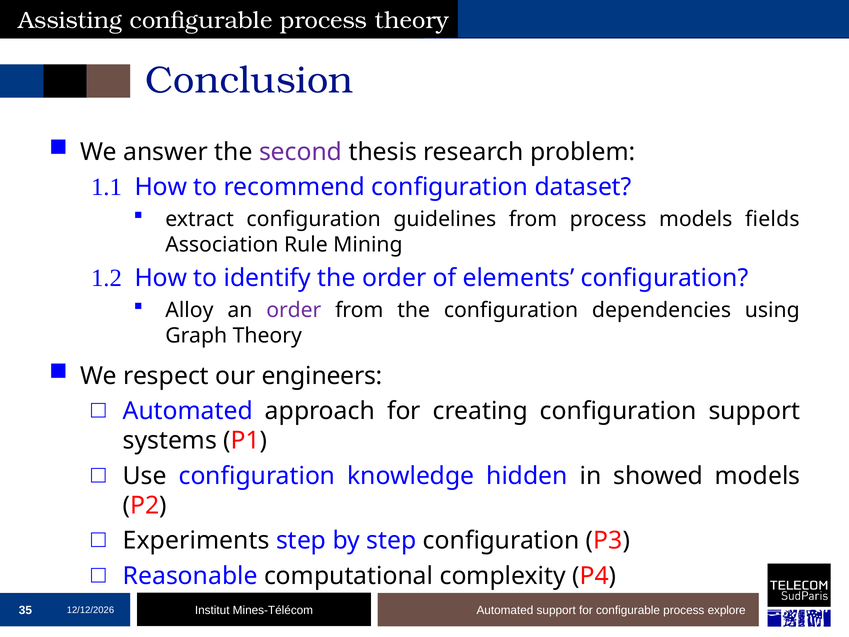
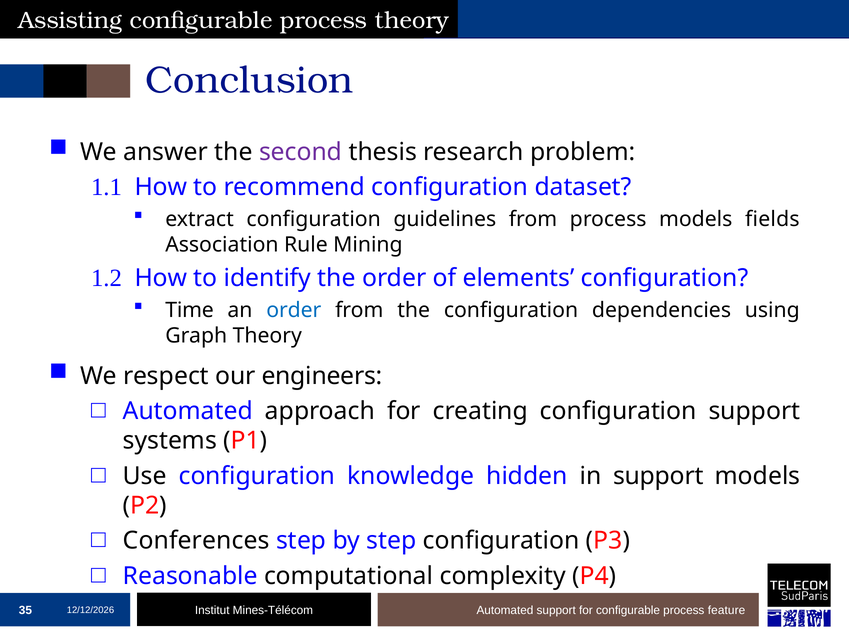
Alloy: Alloy -> Time (190, 310)
order colour: purple -> blue (294, 310)
in showed: showed -> support (658, 476)
Experiments: Experiments -> Conferences (196, 541)
explore: explore -> feature (727, 610)
